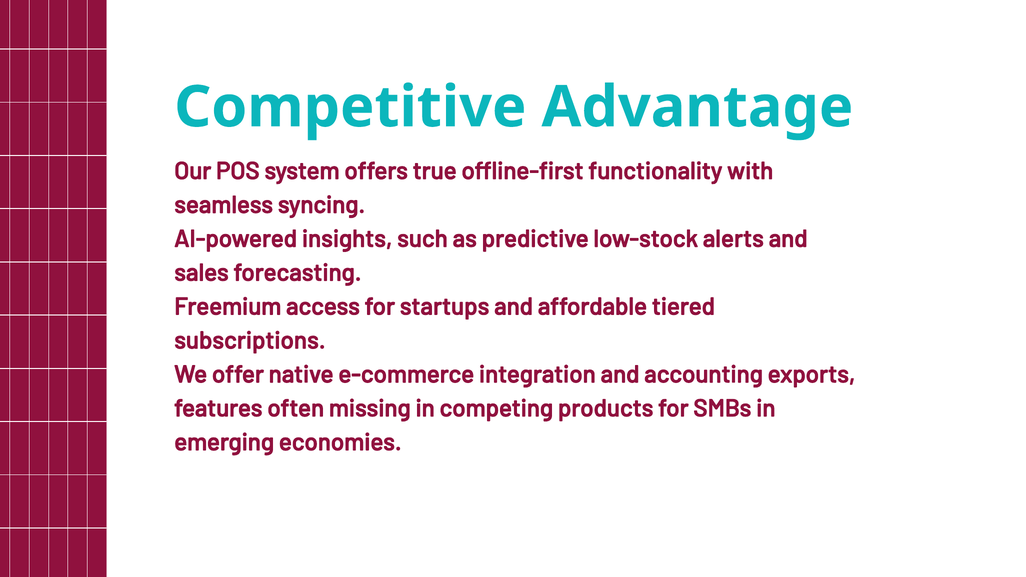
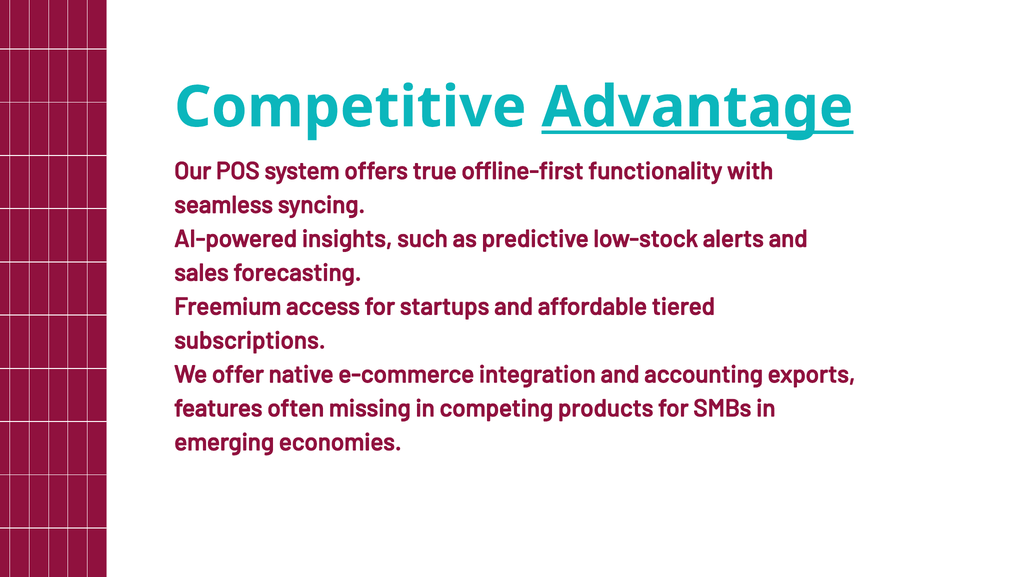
Advantage underline: none -> present (697, 107)
